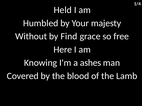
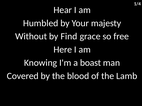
Held: Held -> Hear (63, 10)
ashes: ashes -> boast (91, 63)
